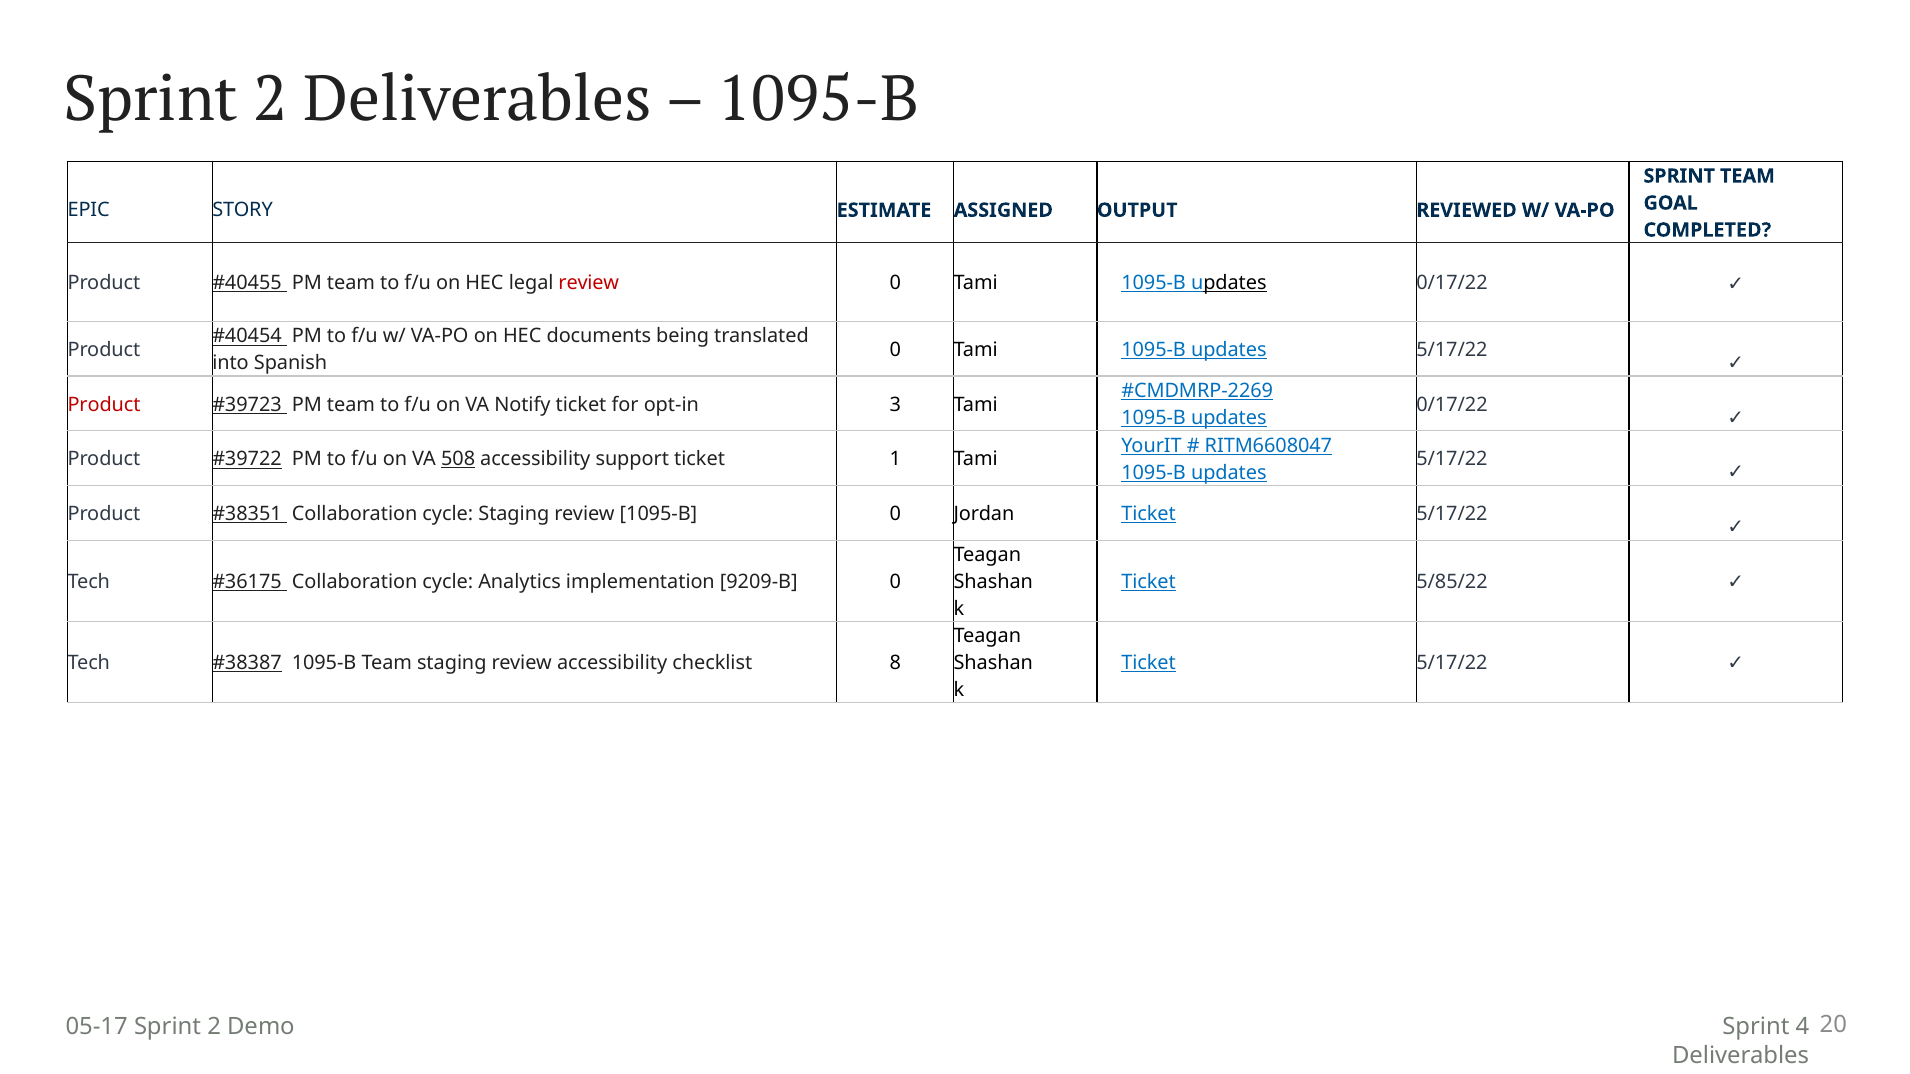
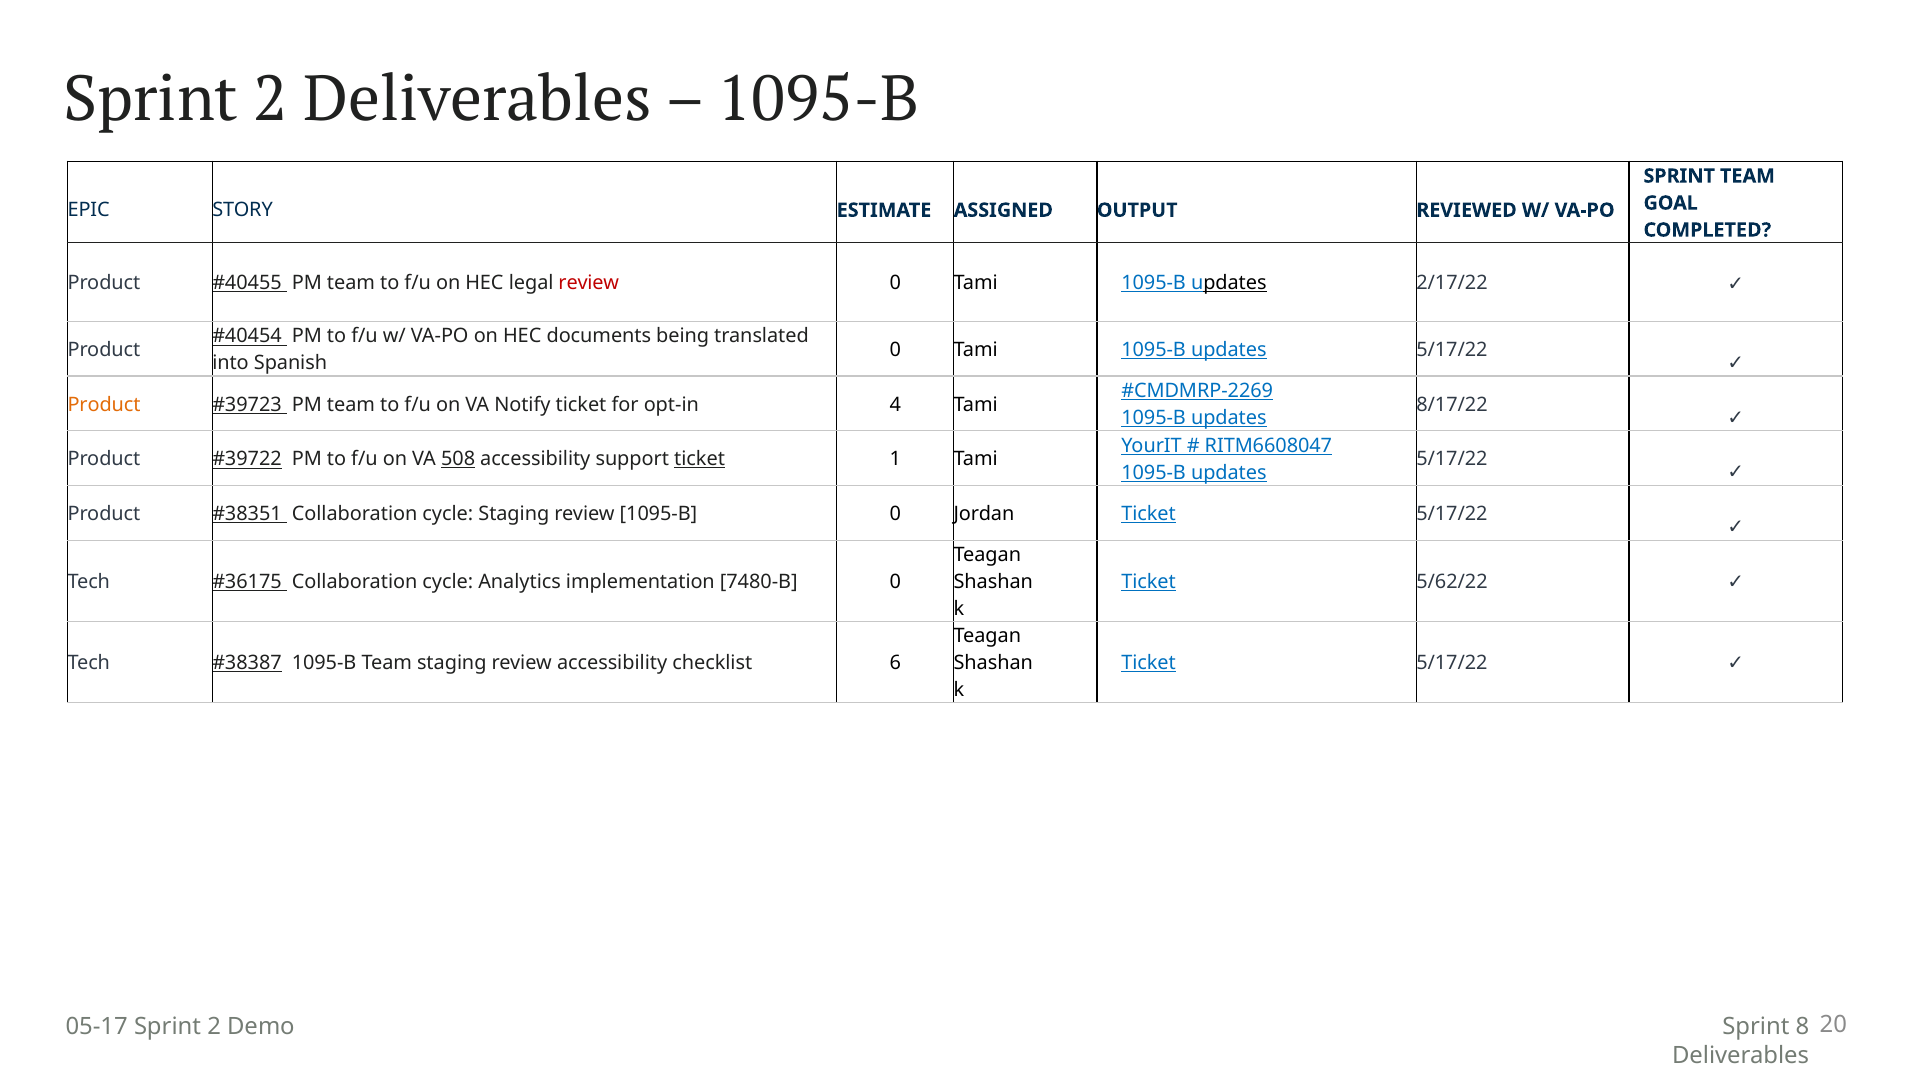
0/17/22: 0/17/22 -> 2/17/22 (1452, 283)
Product colour: red -> orange (104, 405)
3: 3 -> 4 (895, 405)
0/17/22: 0/17/22 -> 8/17/22 (1452, 405)
ticket underline: none -> present (700, 459)
5/85/22: 5/85/22 -> 5/62/22 (1452, 582)
9209-B: 9209-B -> 7480-B (759, 582)
8: 8 -> 6 (895, 663)
4: 4 -> 8 (1802, 1027)
